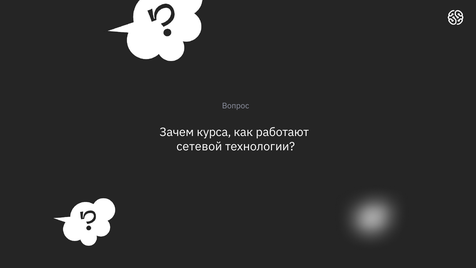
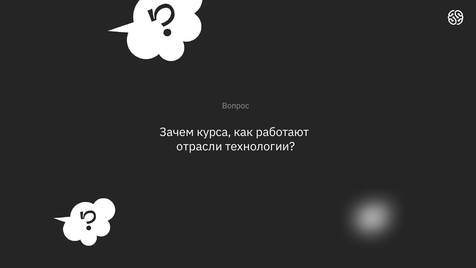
сетевой: сетевой -> отрасли (199, 146)
